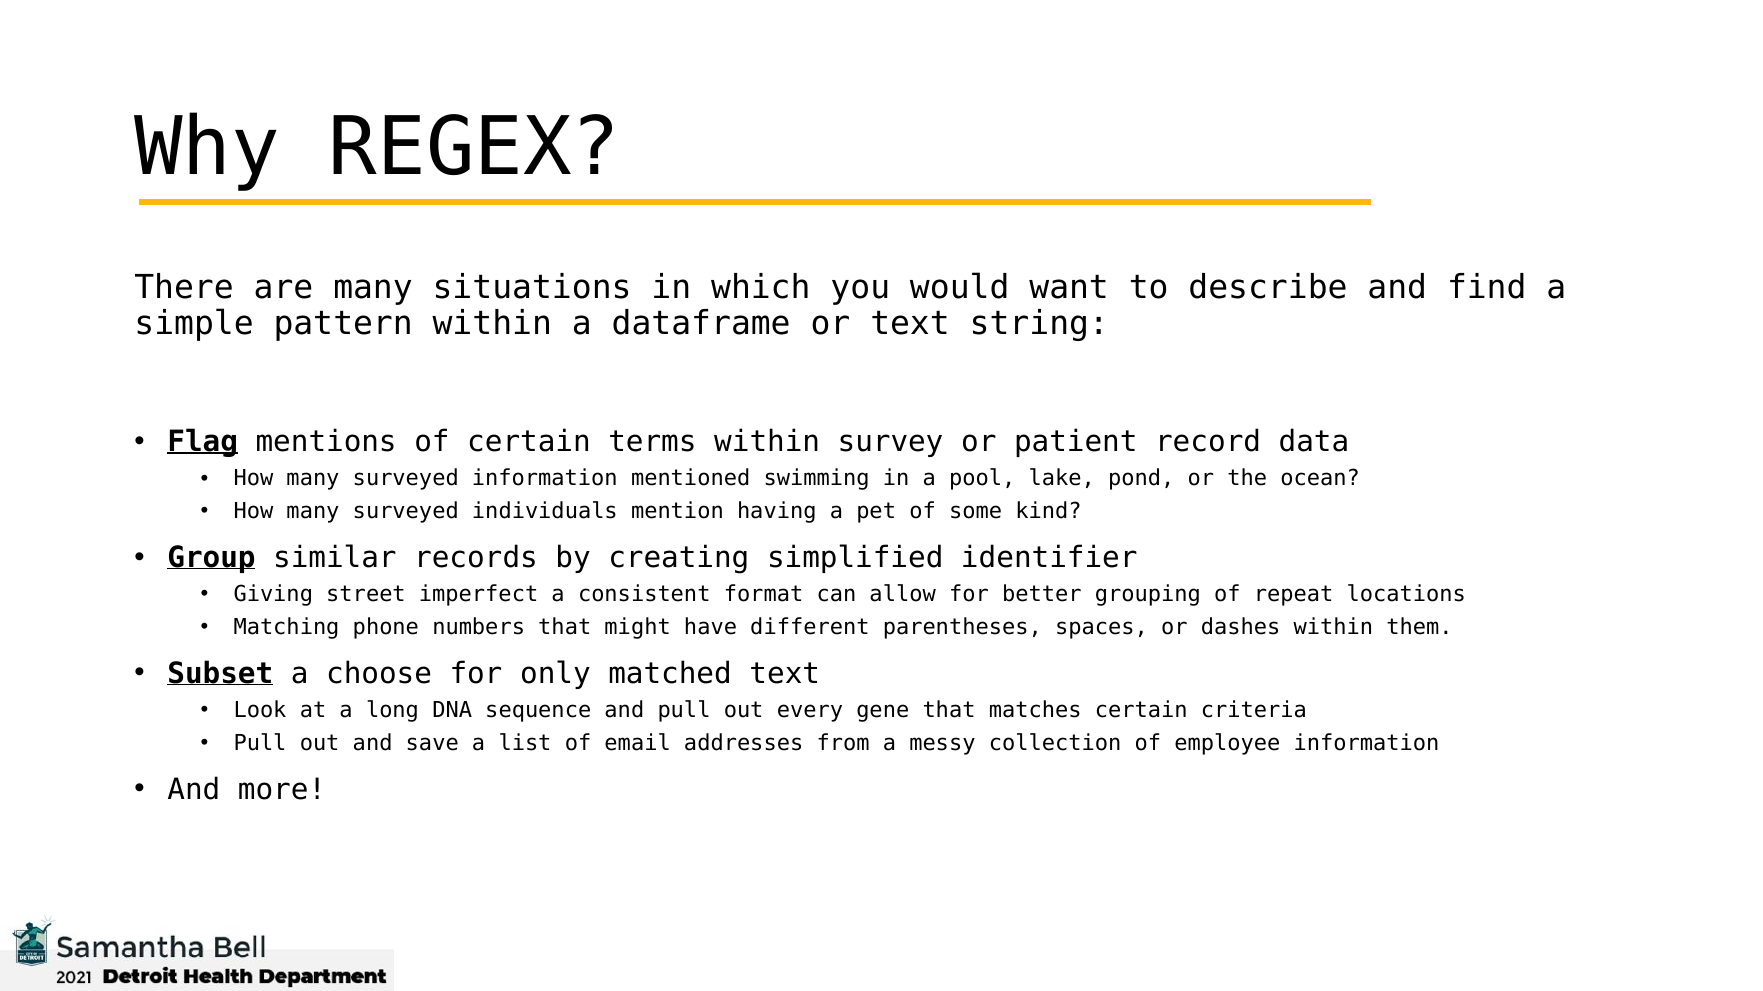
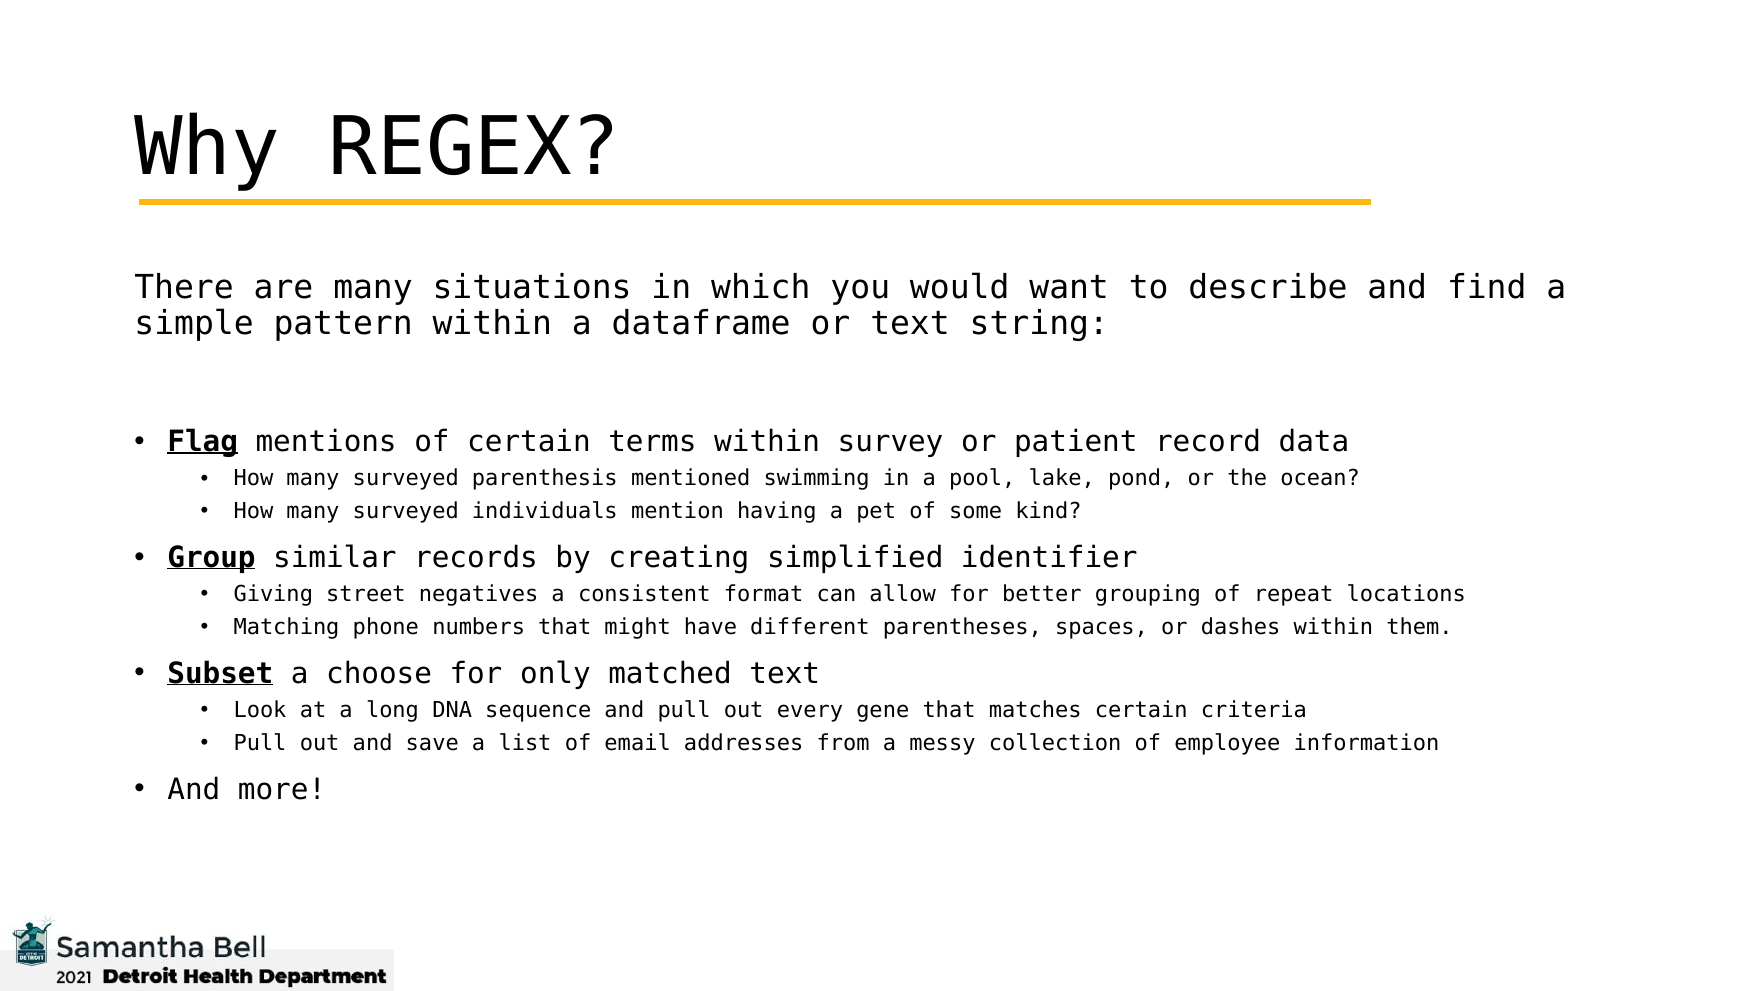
surveyed information: information -> parenthesis (545, 479)
imperfect: imperfect -> negatives (479, 595)
